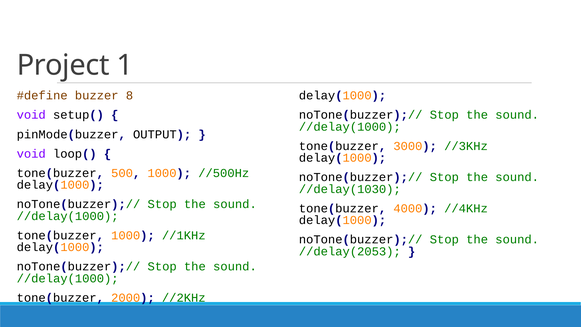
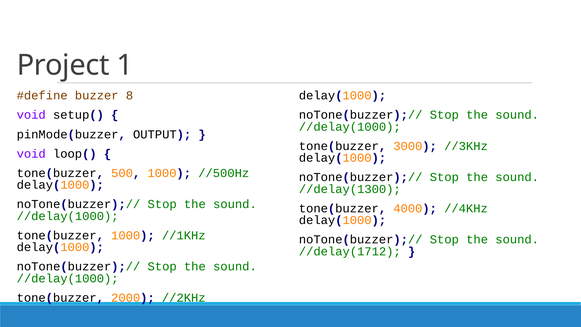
//delay(1030: //delay(1030 -> //delay(1300 (350, 189)
//delay(2053: //delay(2053 -> //delay(1712 (350, 251)
